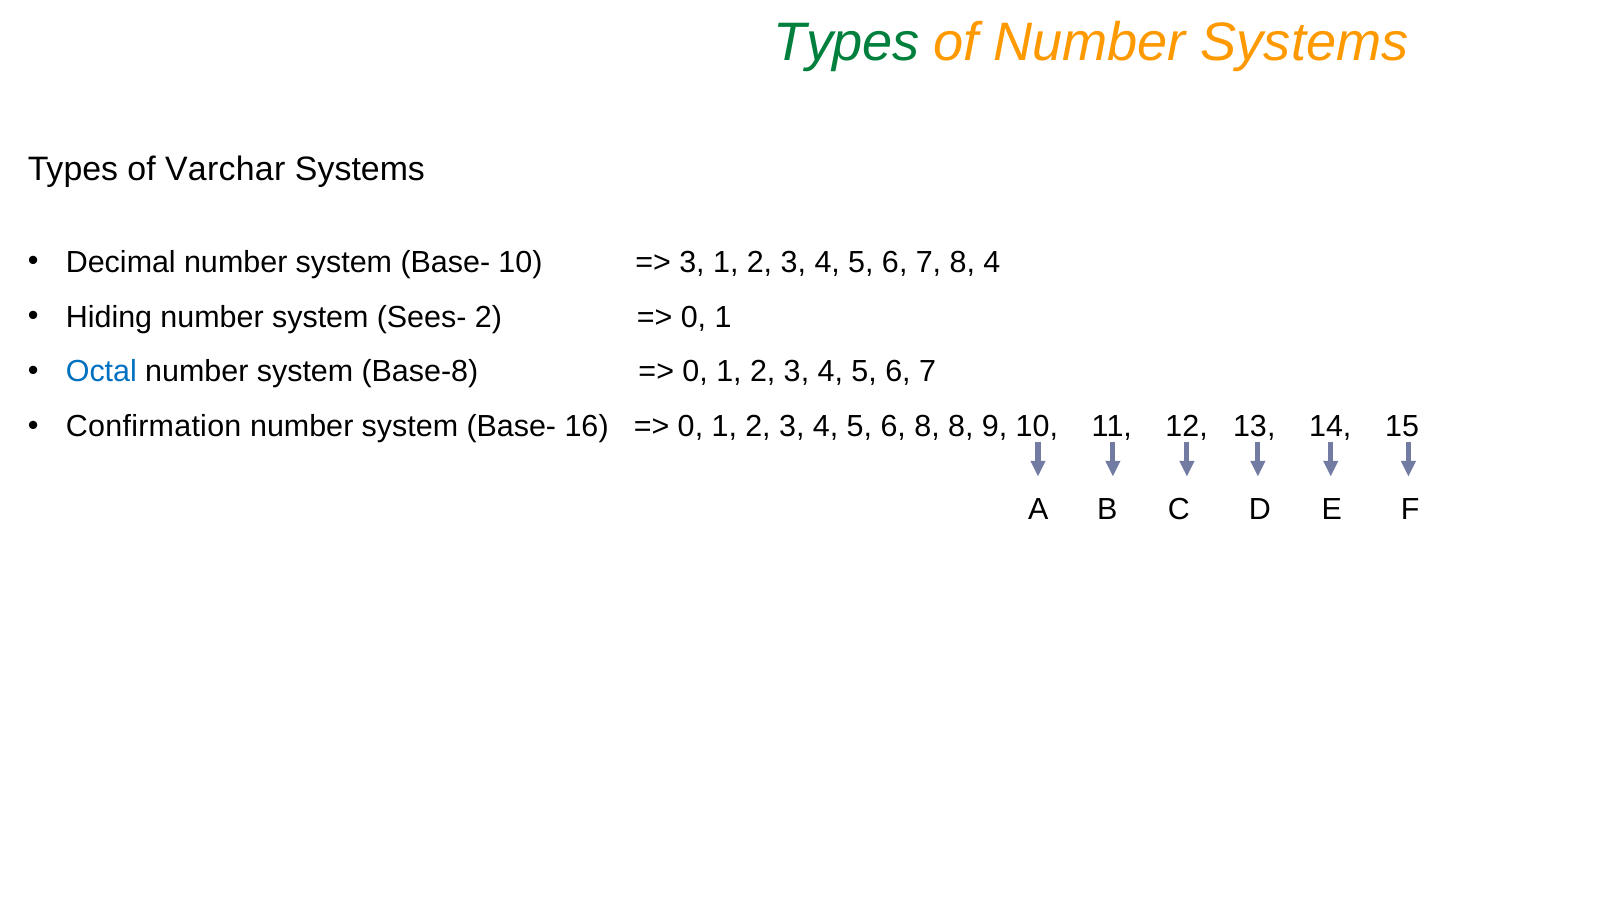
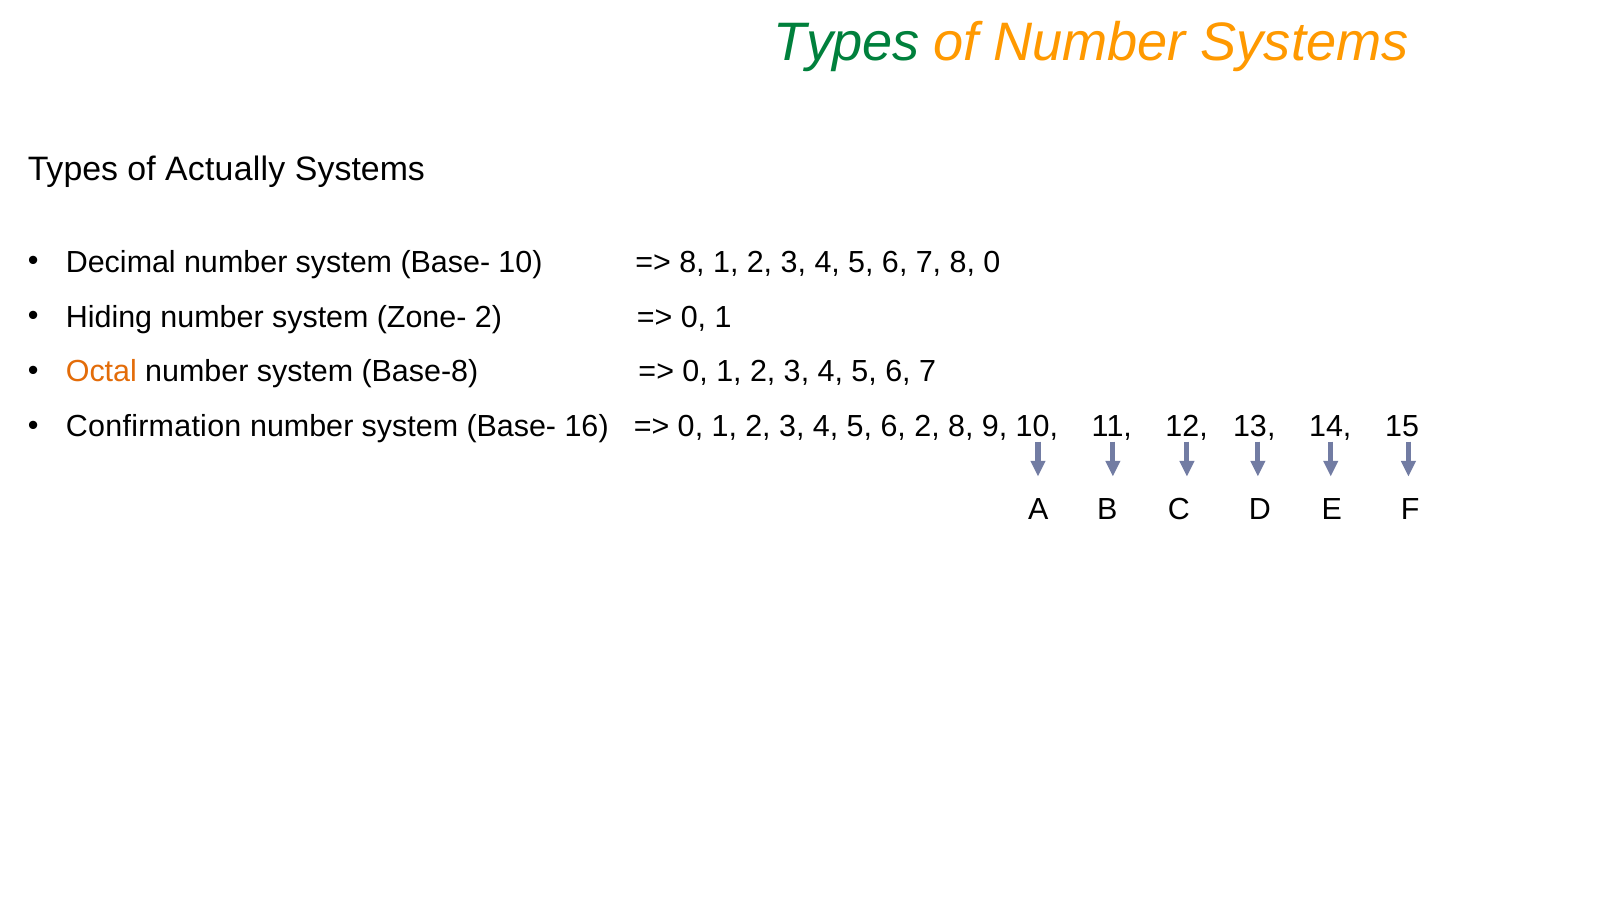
Varchar: Varchar -> Actually (225, 169)
3: 3 -> 8 (692, 262)
8 4: 4 -> 0 (992, 262)
Sees-: Sees- -> Zone- (422, 317)
Octal colour: blue -> orange (101, 372)
6 8: 8 -> 2 (927, 426)
